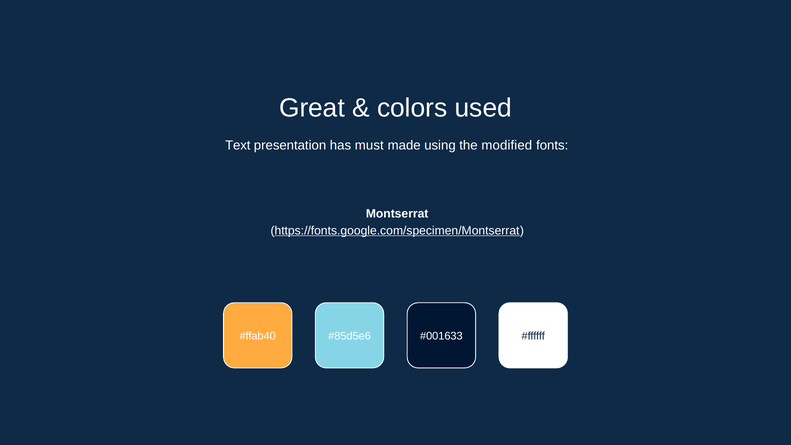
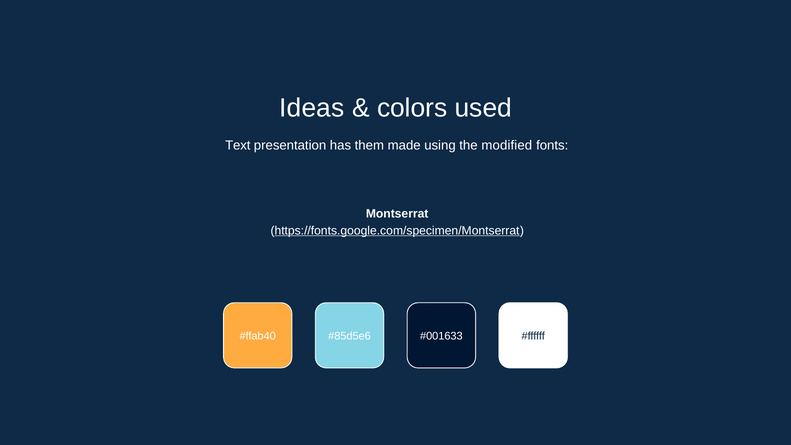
Great: Great -> Ideas (312, 108)
must: must -> them (369, 145)
